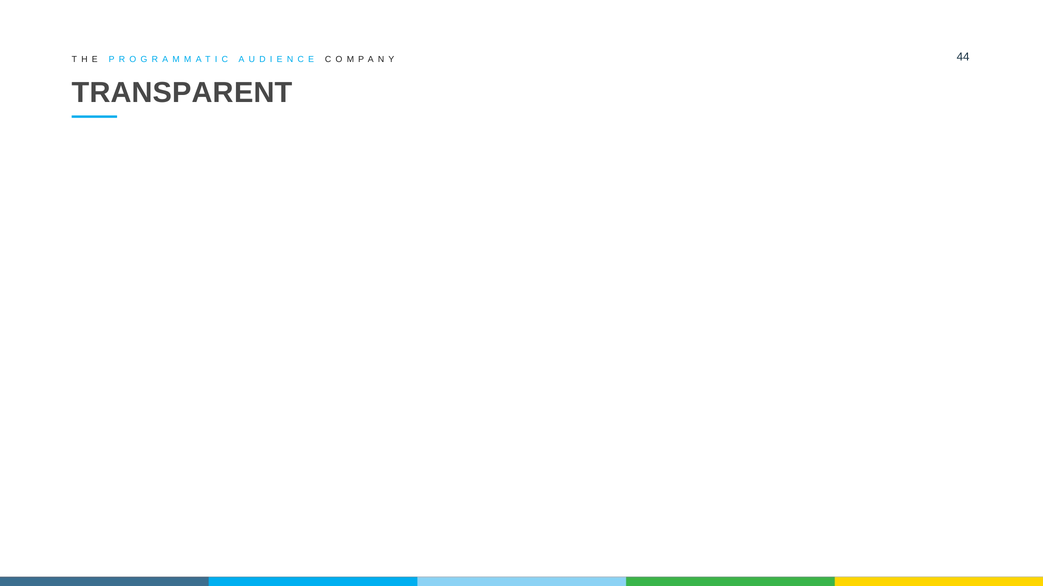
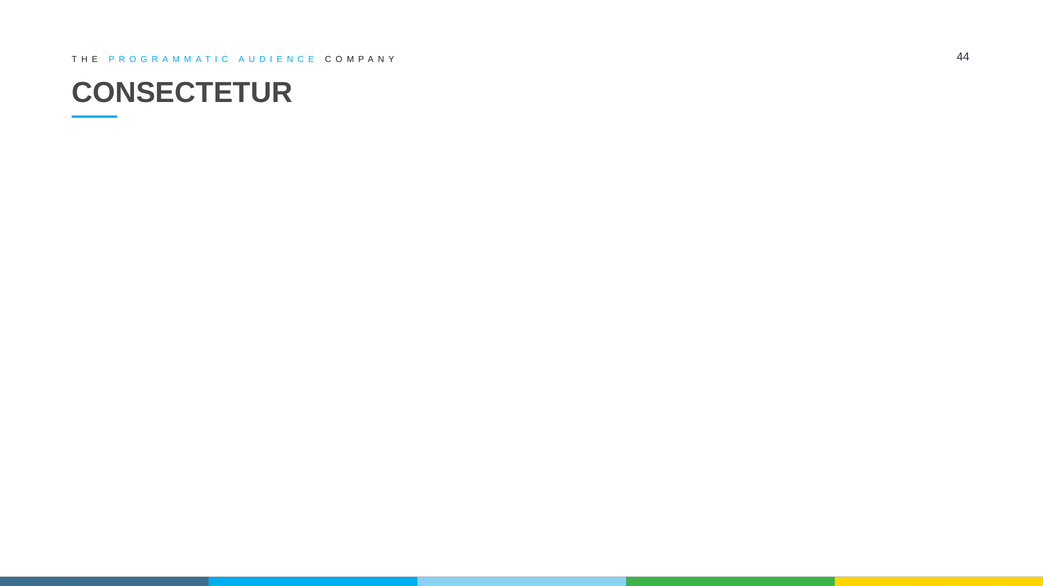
TRANSPARENT: TRANSPARENT -> CONSECTETUR (182, 93)
